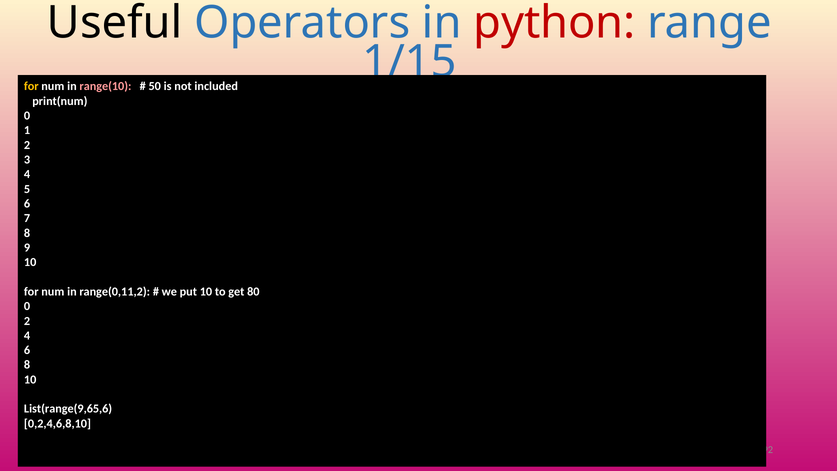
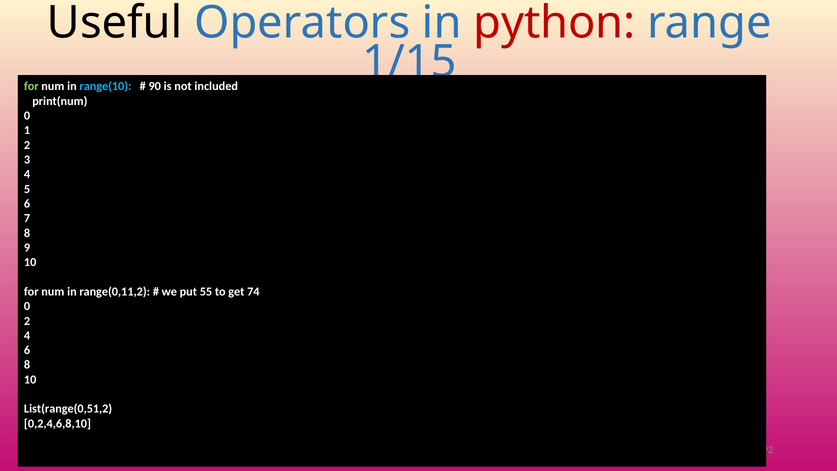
for colour: yellow -> light green (31, 86)
range(10 colour: pink -> light blue (105, 86)
50: 50 -> 90 (155, 86)
put 10: 10 -> 55 (206, 292)
80: 80 -> 74 (253, 292)
List(range(9,65,6: List(range(9,65,6 -> List(range(0,51,2 (68, 409)
